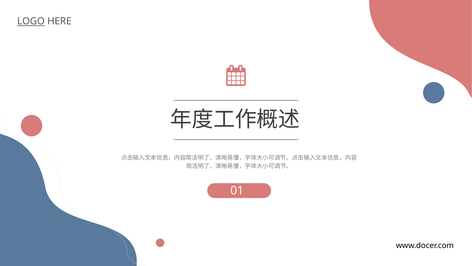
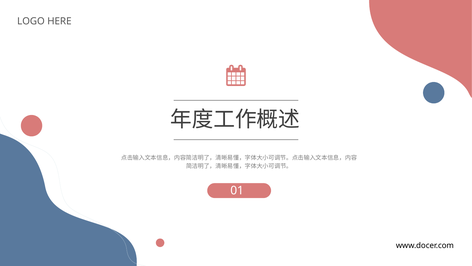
LOGO underline: present -> none (31, 21)
